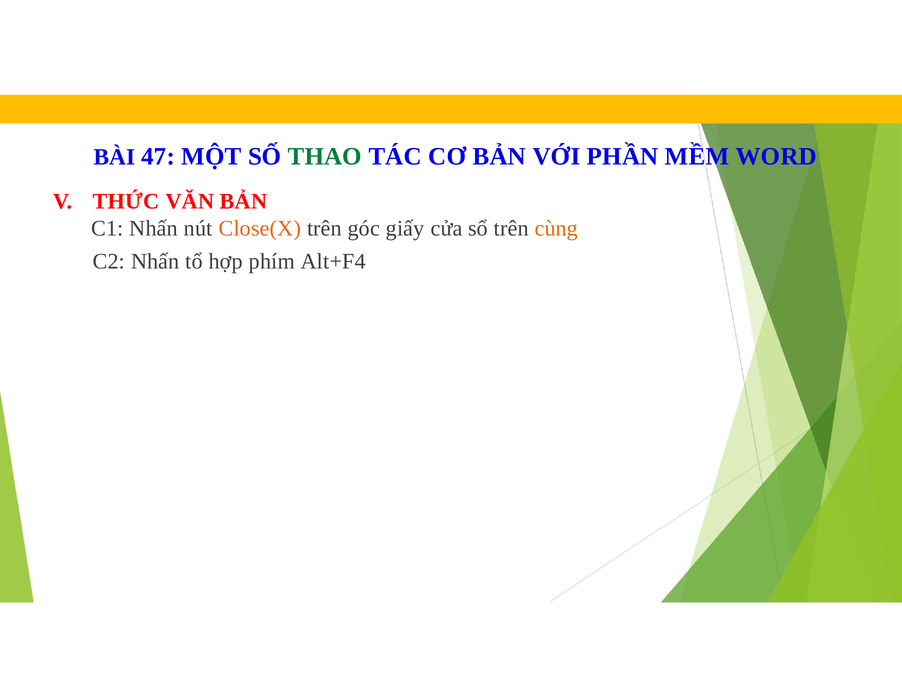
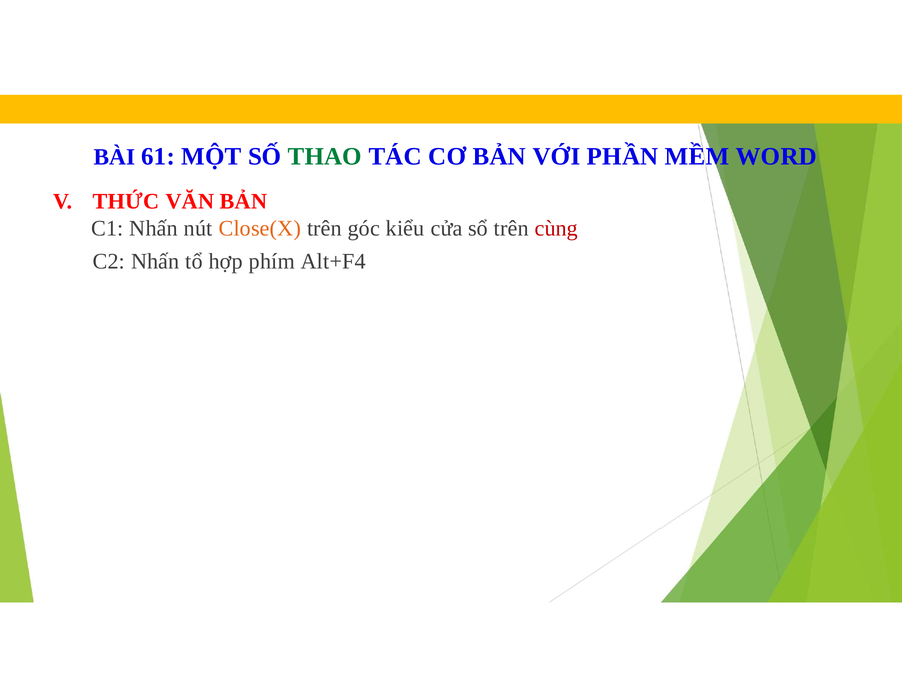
47: 47 -> 61 (158, 156)
giấy: giấy -> kiểu (405, 229)
cùng colour: orange -> red (556, 229)
